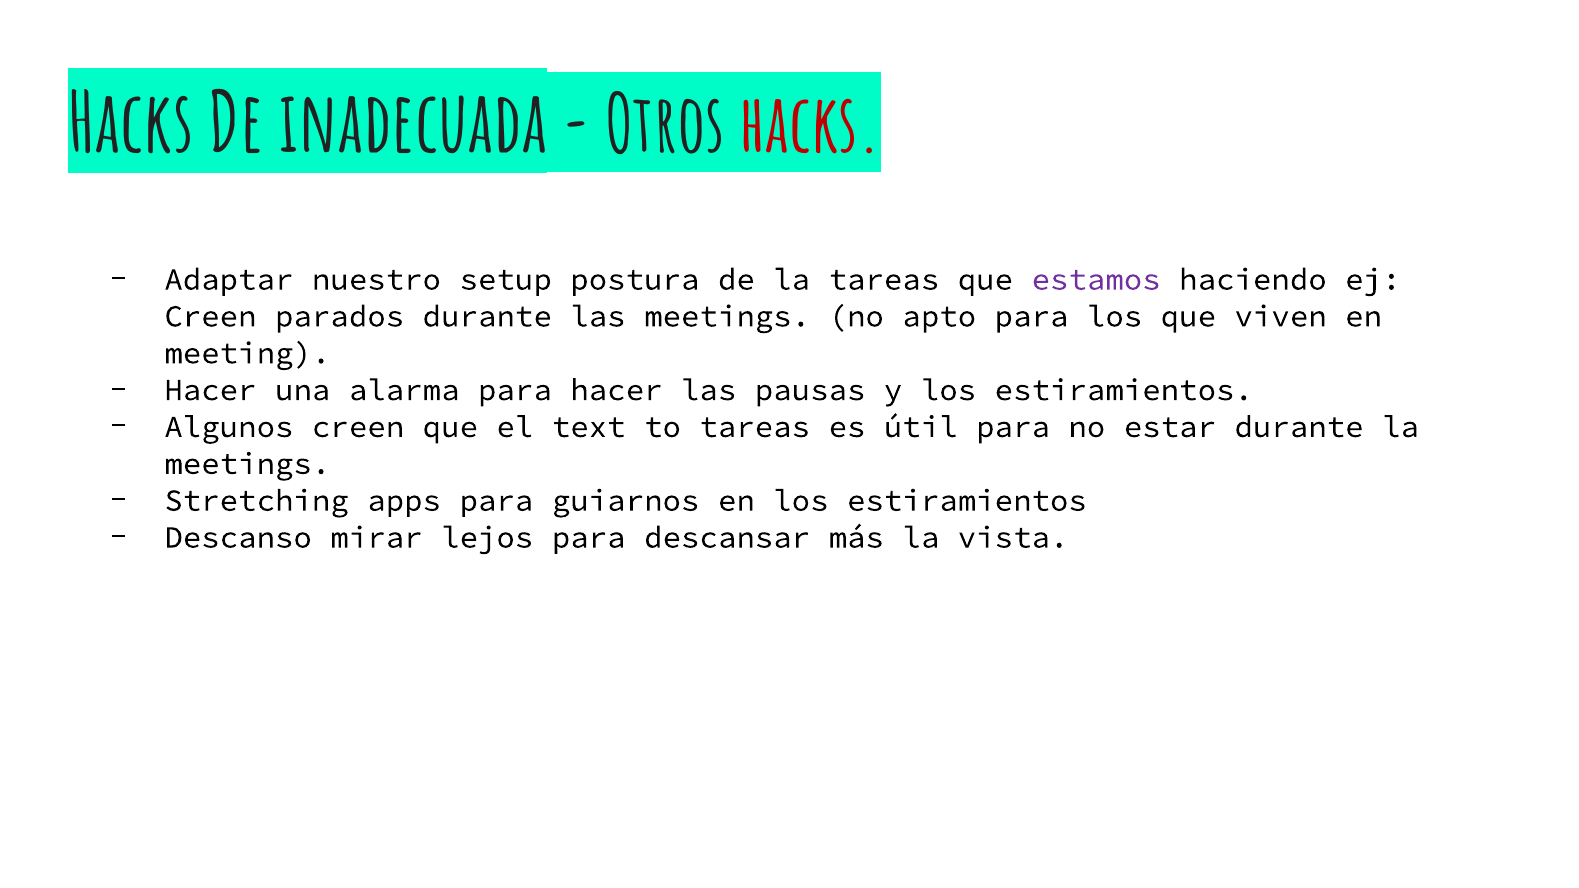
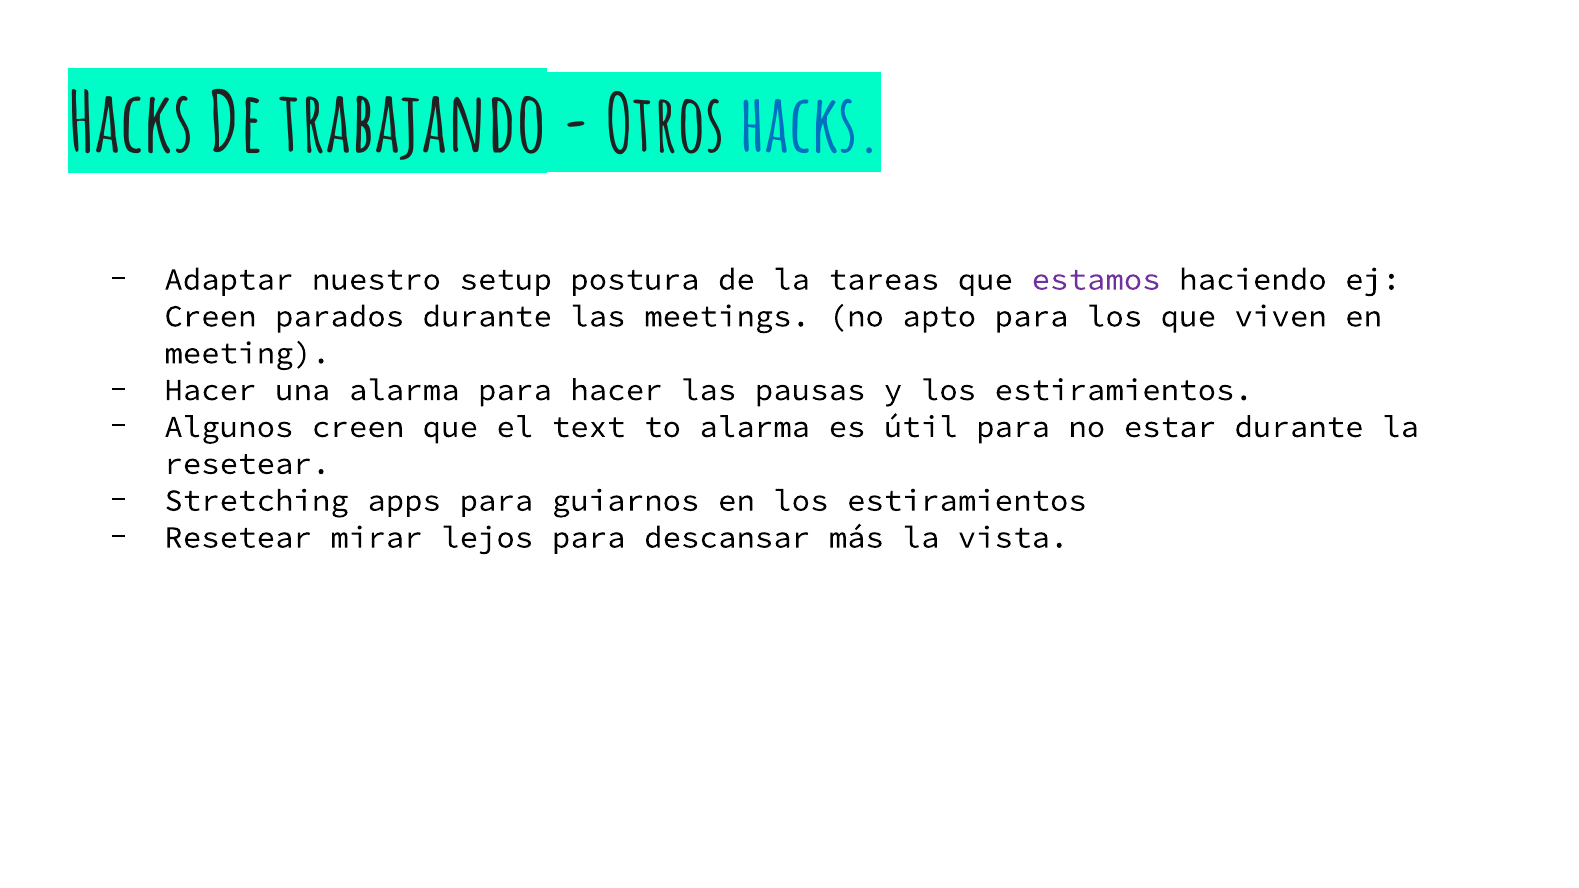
inadecuada: inadecuada -> trabajando (413, 125)
hacks colour: red -> blue (810, 127)
to tareas: tareas -> alarma (755, 427)
meetings: meetings -> resetear (247, 464)
Descanso: Descanso -> Resetear (238, 538)
